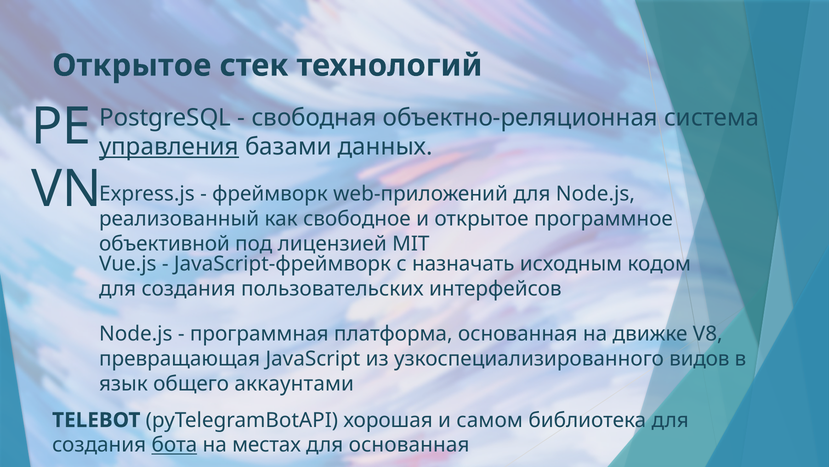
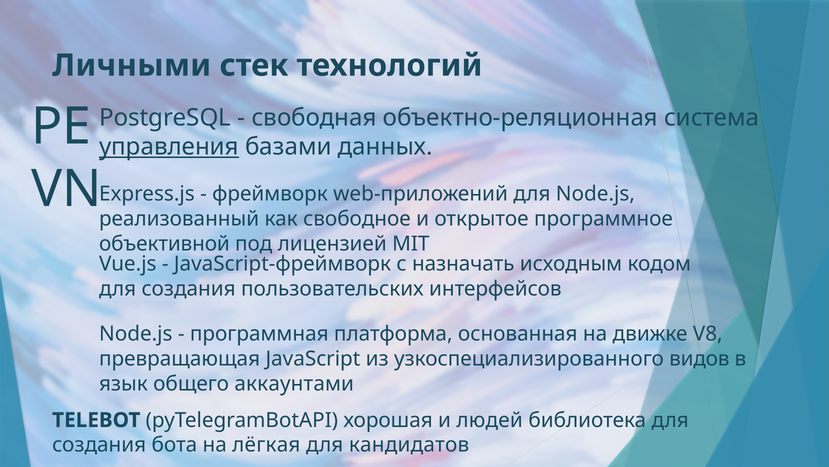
Открытое: Открытое -> Личными (132, 65)
самом: самом -> людей (490, 420)
бота underline: present -> none (174, 444)
местах: местах -> лёгкая (266, 444)
для основанная: основанная -> кандидатов (409, 444)
